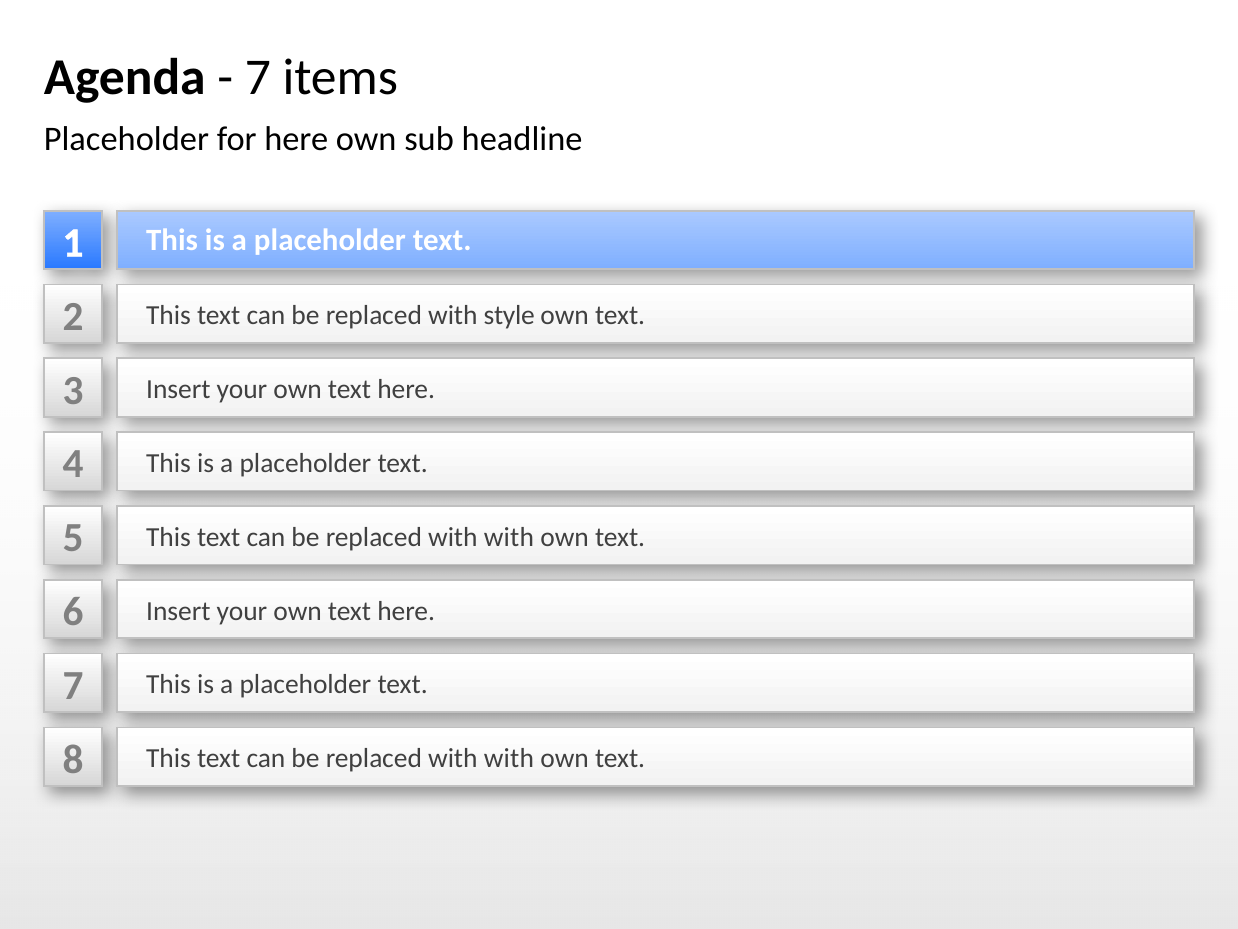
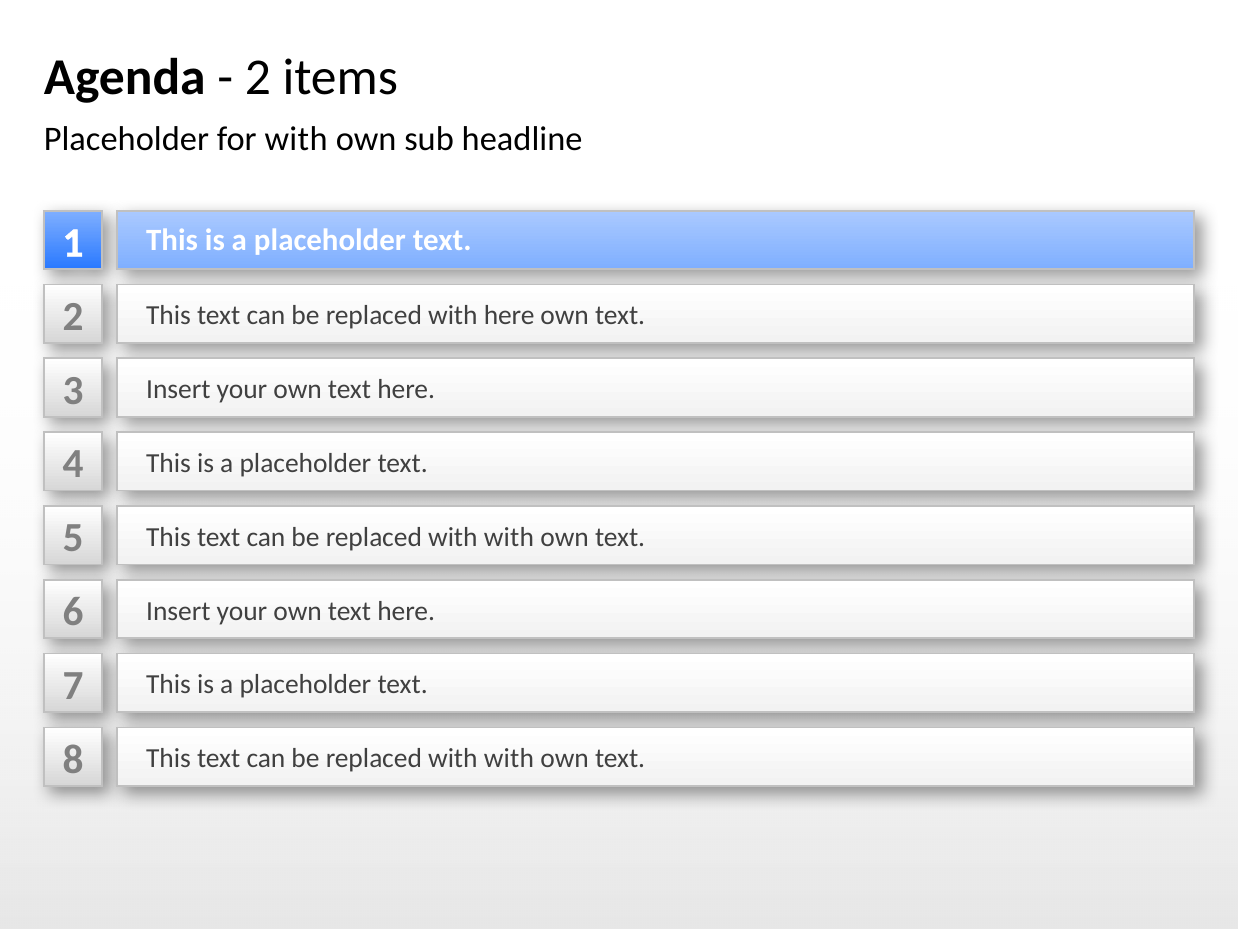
7: 7 -> 2 (258, 78)
for here: here -> with (296, 139)
with style: style -> here (509, 315)
